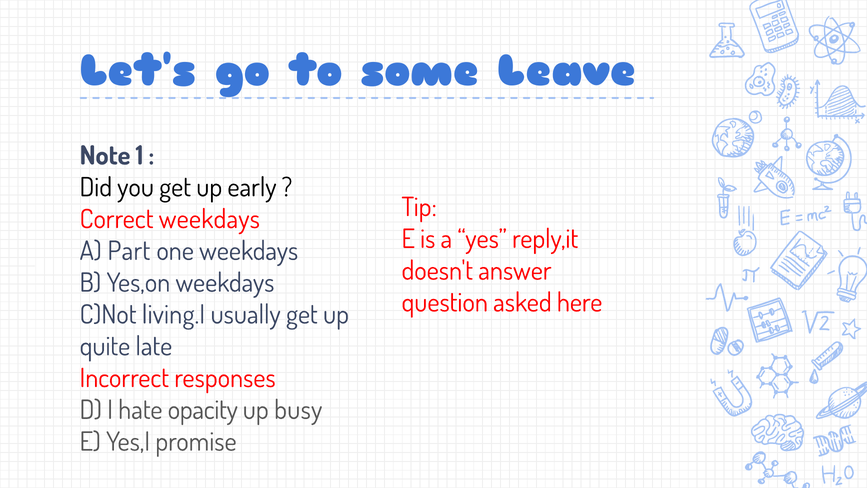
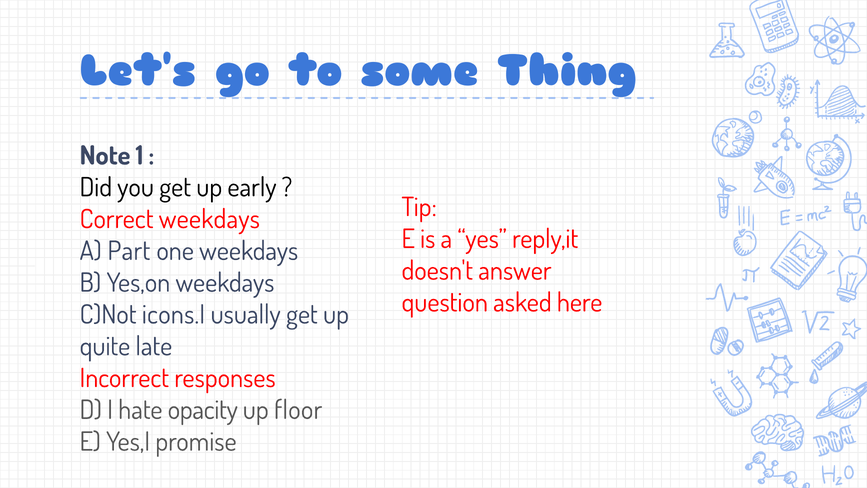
Leave: Leave -> Thing (567, 71)
living.I: living.I -> icons.I (173, 315)
busy: busy -> floor (298, 410)
